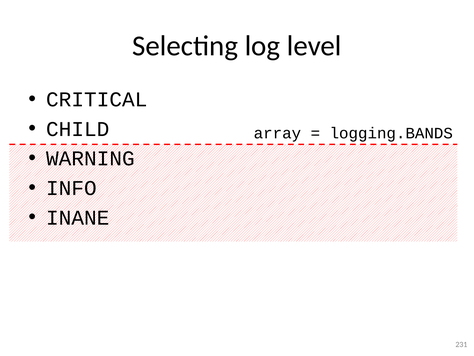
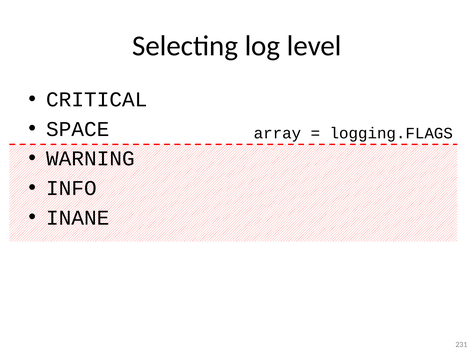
CHILD: CHILD -> SPACE (78, 129)
logging.BANDS: logging.BANDS -> logging.FLAGS (391, 133)
